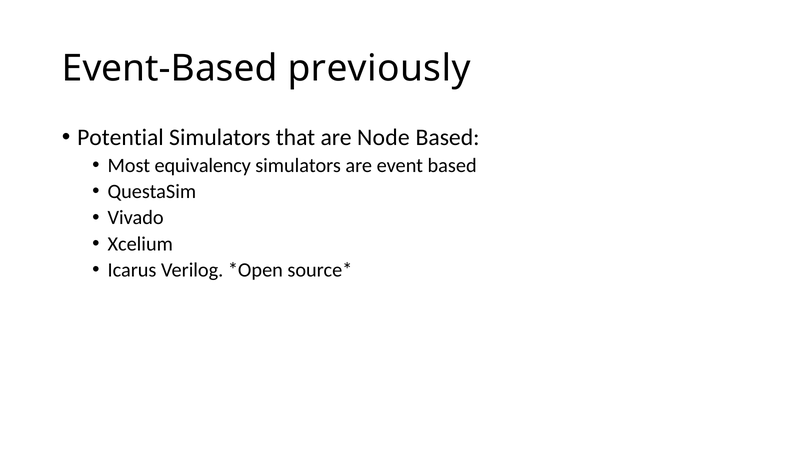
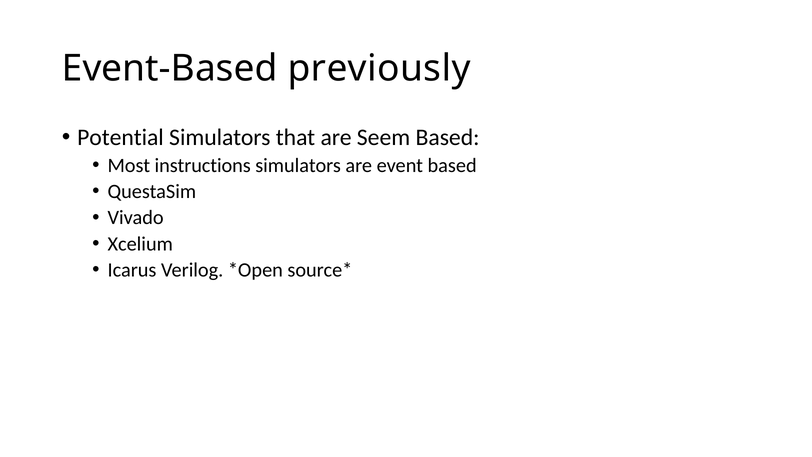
Node: Node -> Seem (384, 137)
equivalency: equivalency -> instructions (203, 165)
